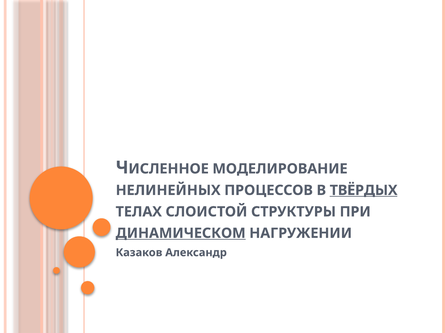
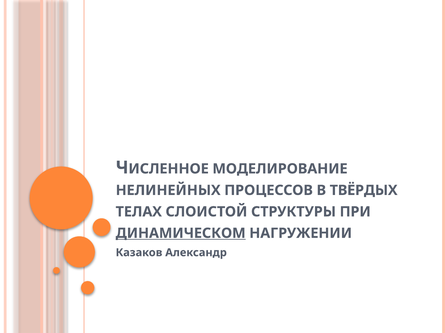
ТВЁРДЫХ underline: present -> none (364, 191)
